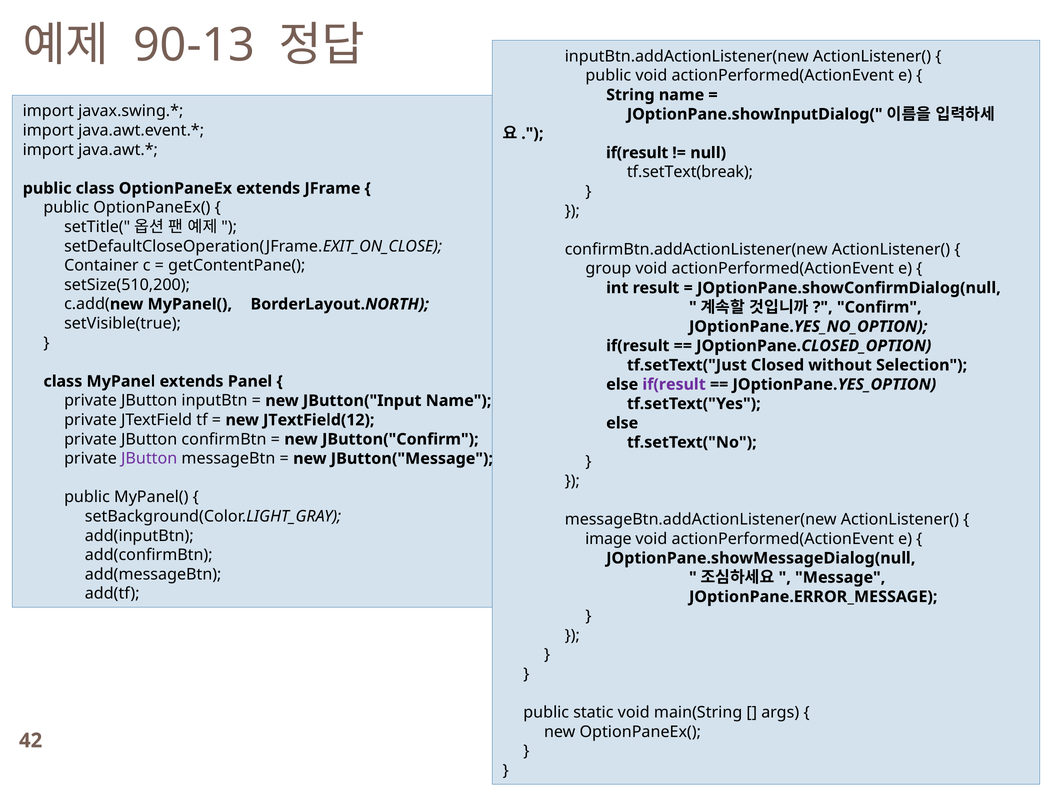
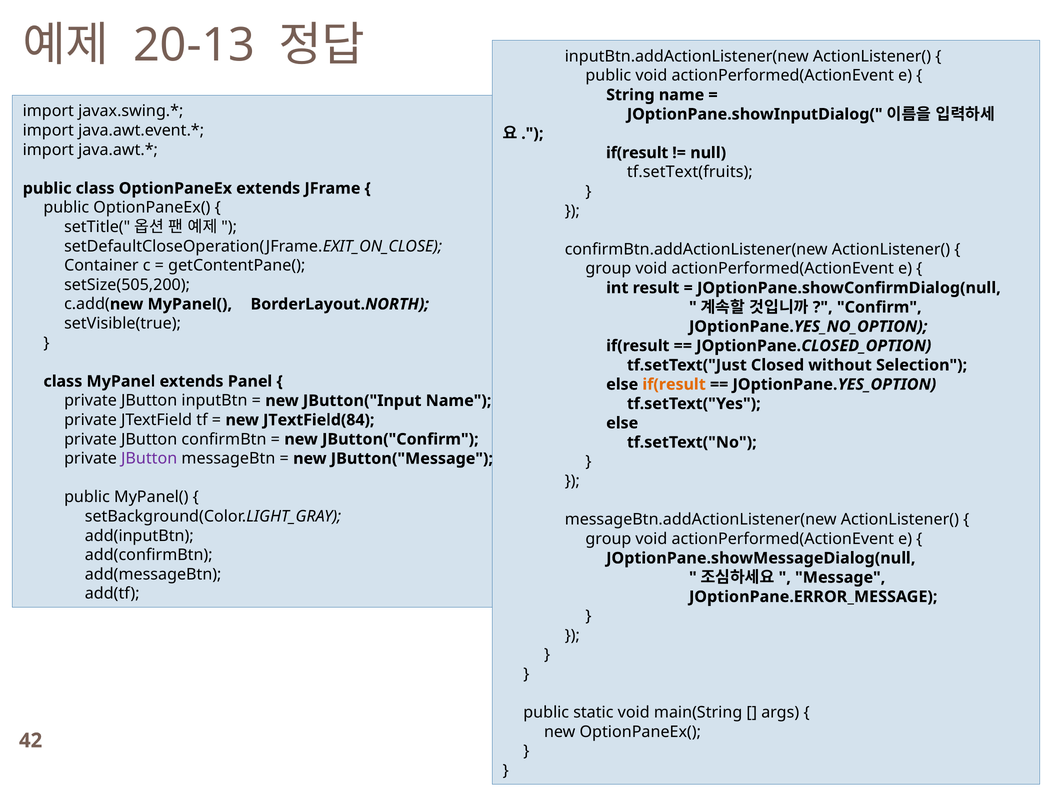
90-13: 90-13 -> 20-13 (194, 45)
tf.setText(break: tf.setText(break -> tf.setText(fruits (690, 172)
setSize(510,200: setSize(510,200 -> setSize(505,200 (127, 285)
if(result colour: purple -> orange (674, 384)
JTextField(12: JTextField(12 -> JTextField(84 (319, 420)
image: image -> group (608, 539)
